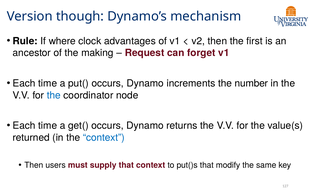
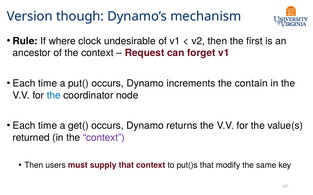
advantages: advantages -> undesirable (130, 41)
of the making: making -> context (97, 53)
number: number -> contain (251, 84)
context colour: blue -> purple (104, 138)
